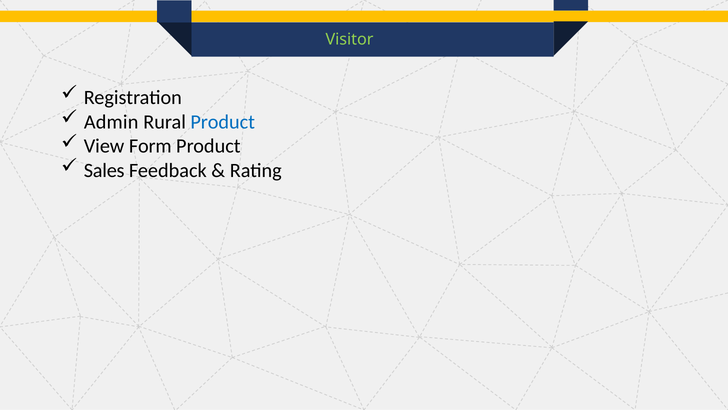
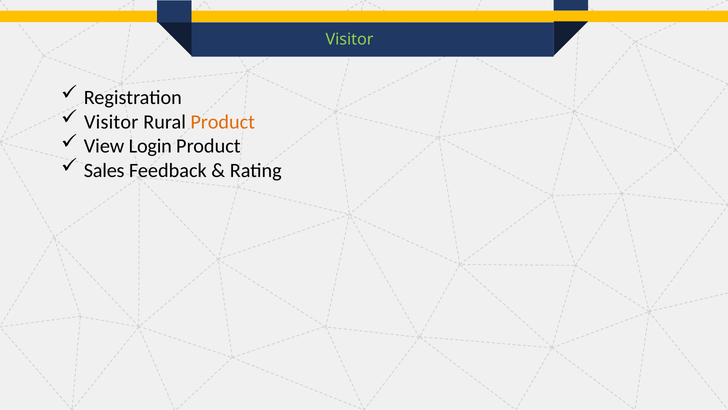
Admin: Admin -> Visitor (111, 122)
Product colour: blue -> orange (223, 122)
Form: Form -> Login (150, 146)
